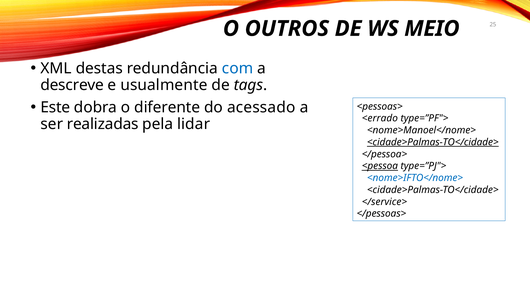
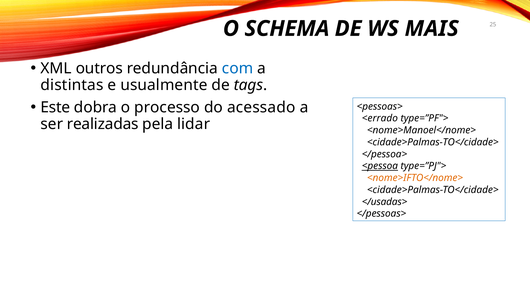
OUTROS: OUTROS -> SCHEMA (287, 29)
MEIO: MEIO -> MAIS (432, 29)
destas: destas -> outros (99, 68)
descreve: descreve -> distintas (72, 85)
diferente: diferente -> processo (167, 107)
<cidade>Palmas-TO</cidade> underline: present -> none (433, 142)
<nome>IFTO</nome> colour: blue -> orange (415, 178)
</service>: </service> -> </usadas> (385, 202)
